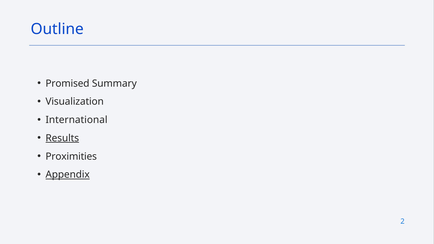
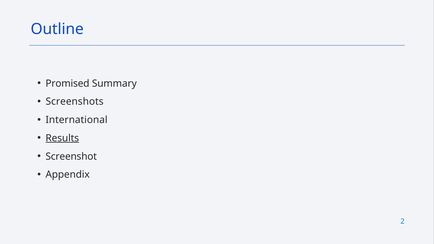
Visualization: Visualization -> Screenshots (75, 102)
Proximities: Proximities -> Screenshot (71, 156)
Appendix underline: present -> none (68, 175)
